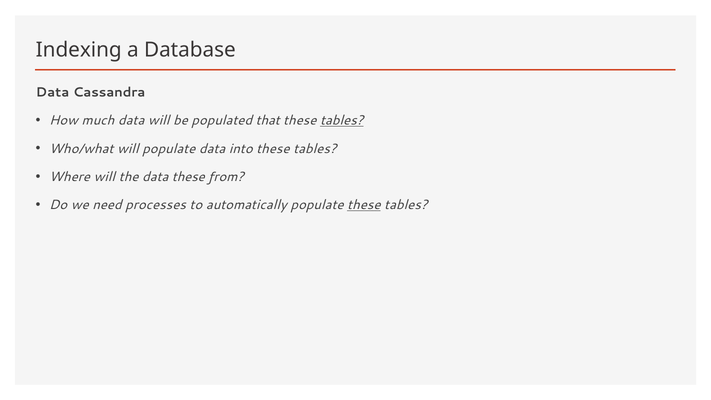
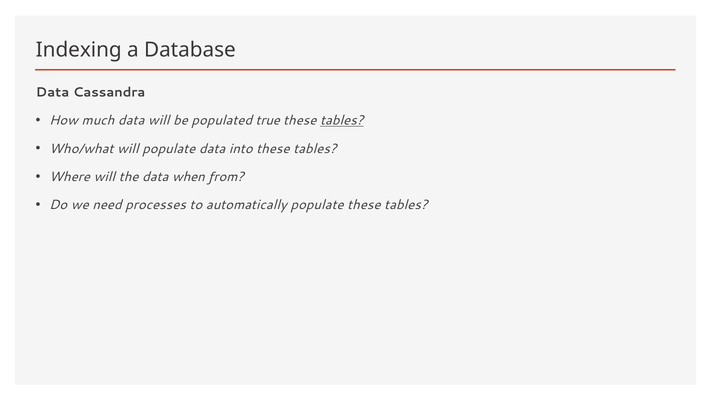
that: that -> true (268, 121)
data these: these -> when (188, 177)
these underline: present -> none (364, 205)
